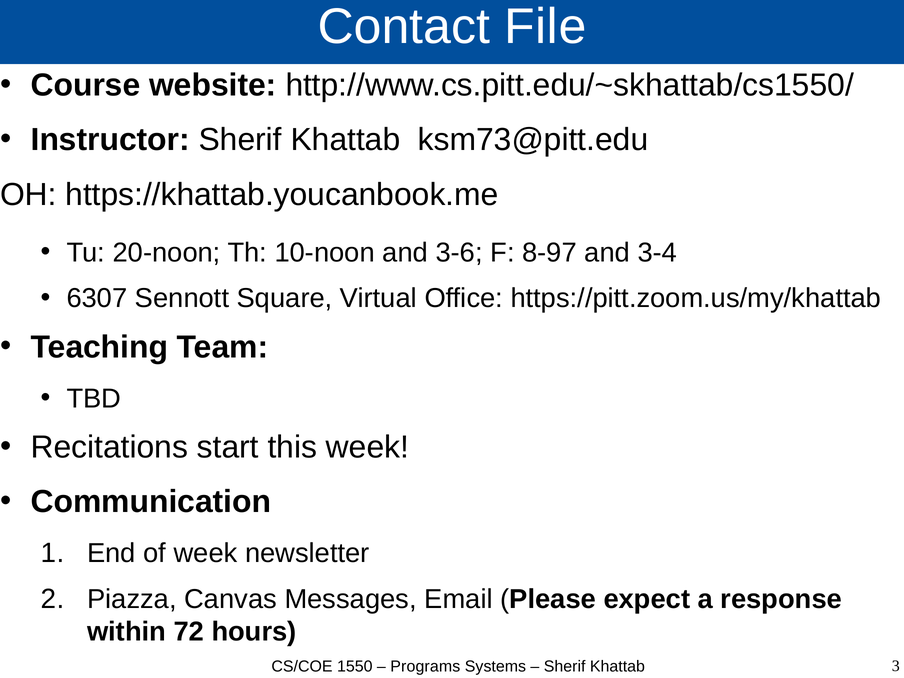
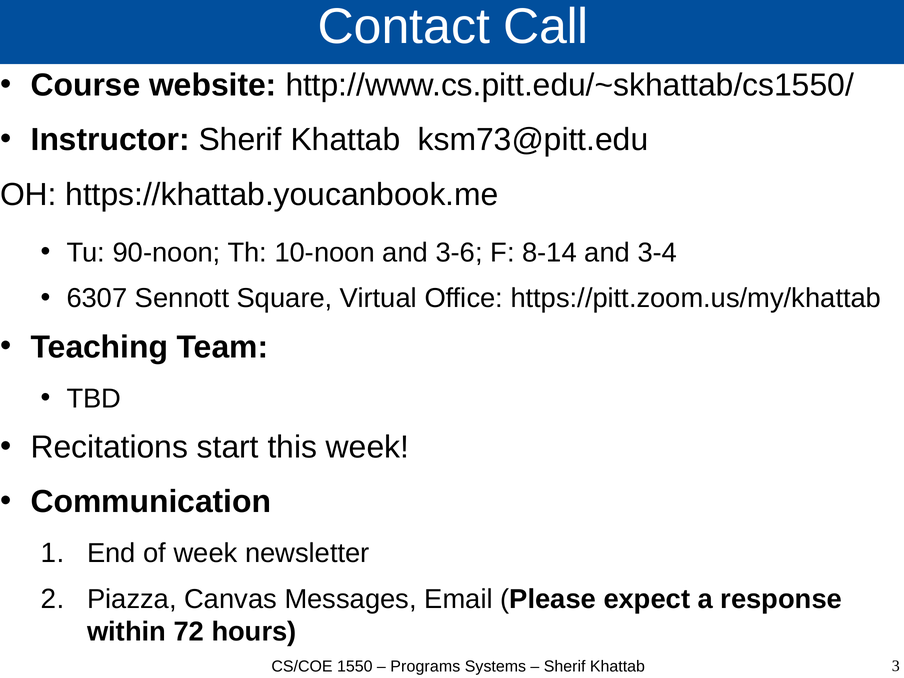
File: File -> Call (546, 27)
20-noon: 20-noon -> 90-noon (167, 253)
8-97: 8-97 -> 8-14 (549, 253)
